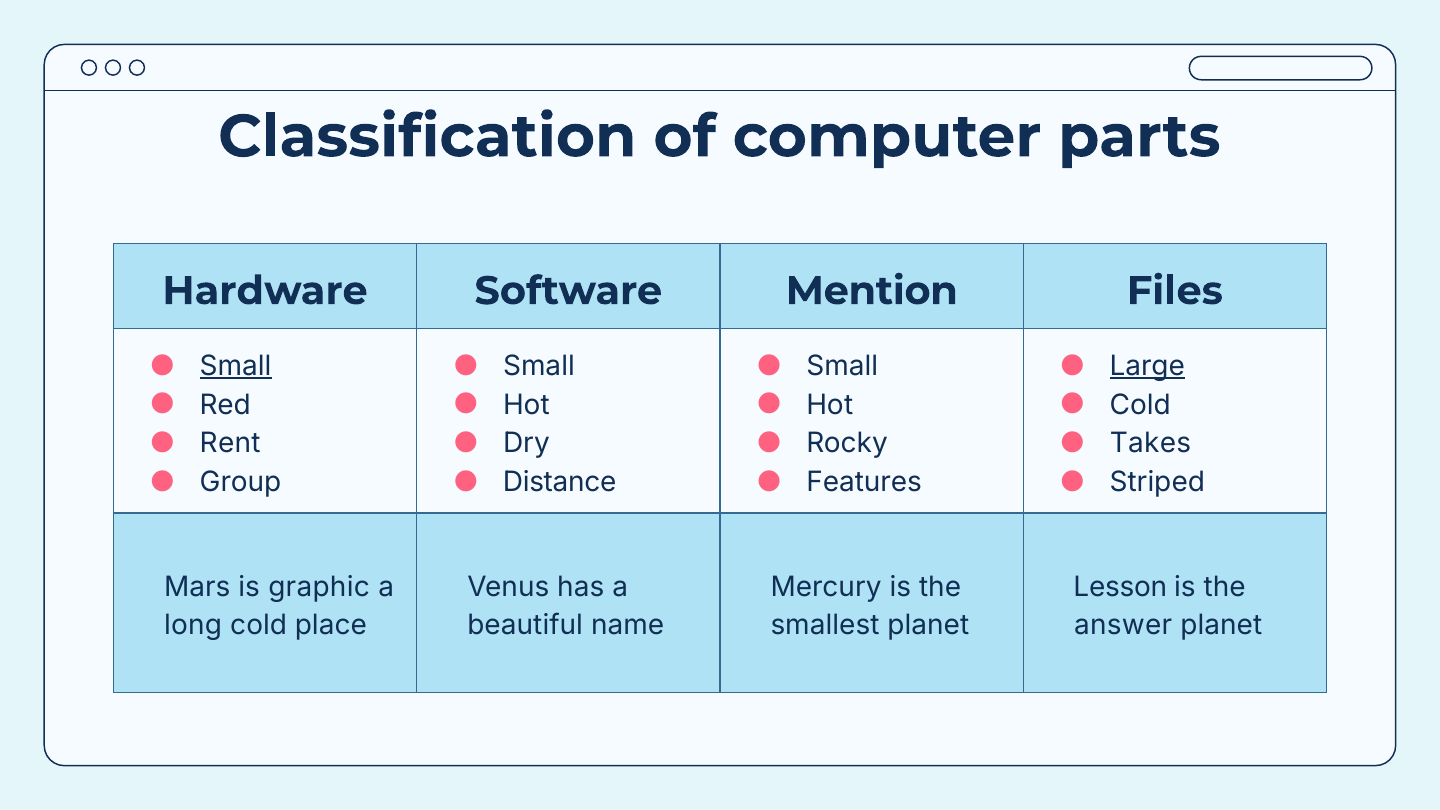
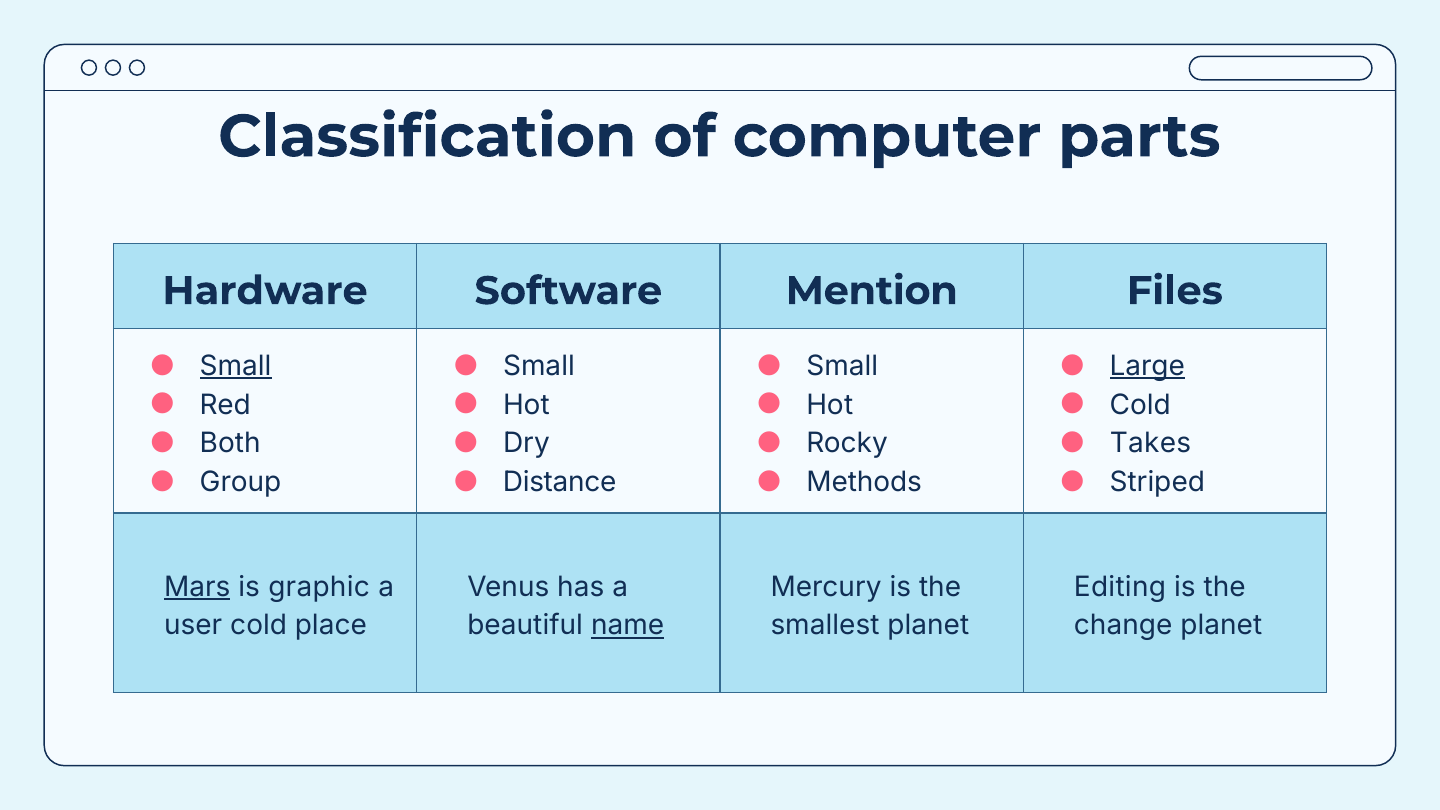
Rent: Rent -> Both (230, 444)
Features: Features -> Methods (864, 483)
Mars underline: none -> present (197, 587)
Lesson: Lesson -> Editing (1120, 587)
long: long -> user (193, 626)
name underline: none -> present (628, 626)
answer: answer -> change (1123, 626)
